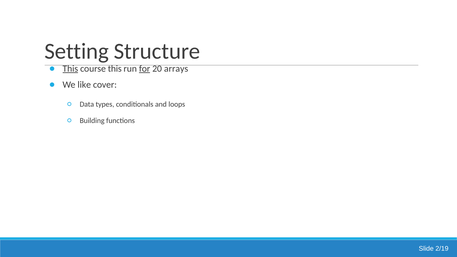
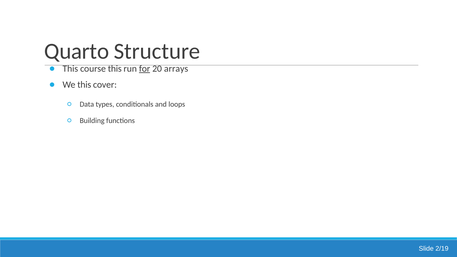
Setting: Setting -> Quarto (77, 51)
This underline: present -> none (70, 69)
We like: like -> this (84, 85)
